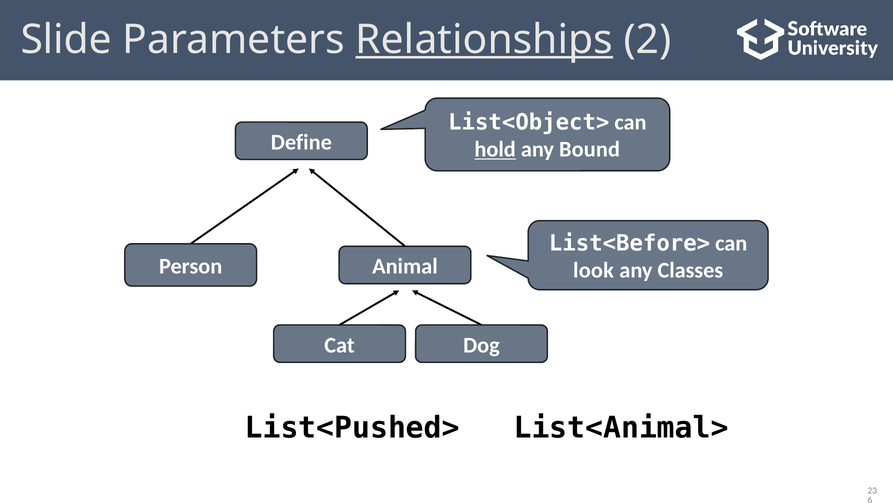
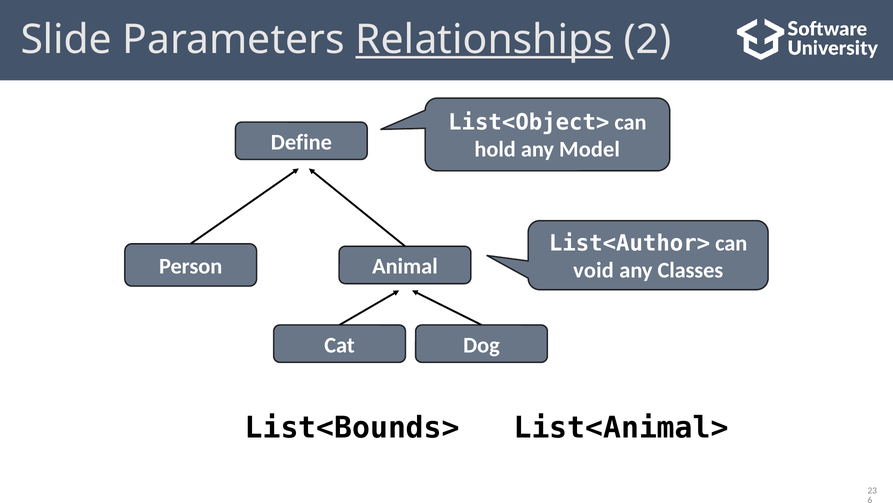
hold underline: present -> none (495, 149)
Bound: Bound -> Model (590, 149)
List<Before>: List<Before> -> List<Author> (630, 243)
look: look -> void (593, 270)
List<Pushed>: List<Pushed> -> List<Bounds> (352, 427)
